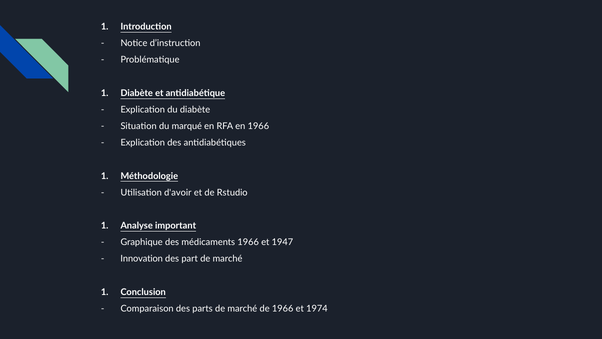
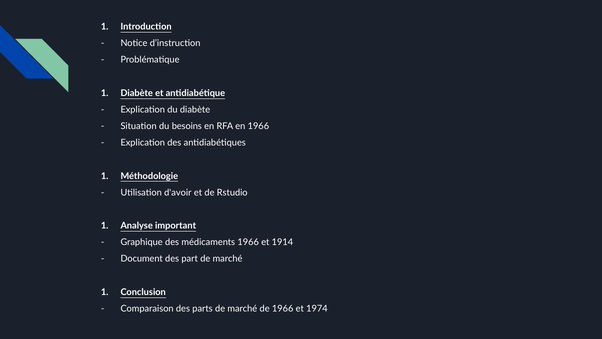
marqué: marqué -> besoins (187, 126)
1947: 1947 -> 1914 (282, 242)
Innovation: Innovation -> Document (142, 259)
